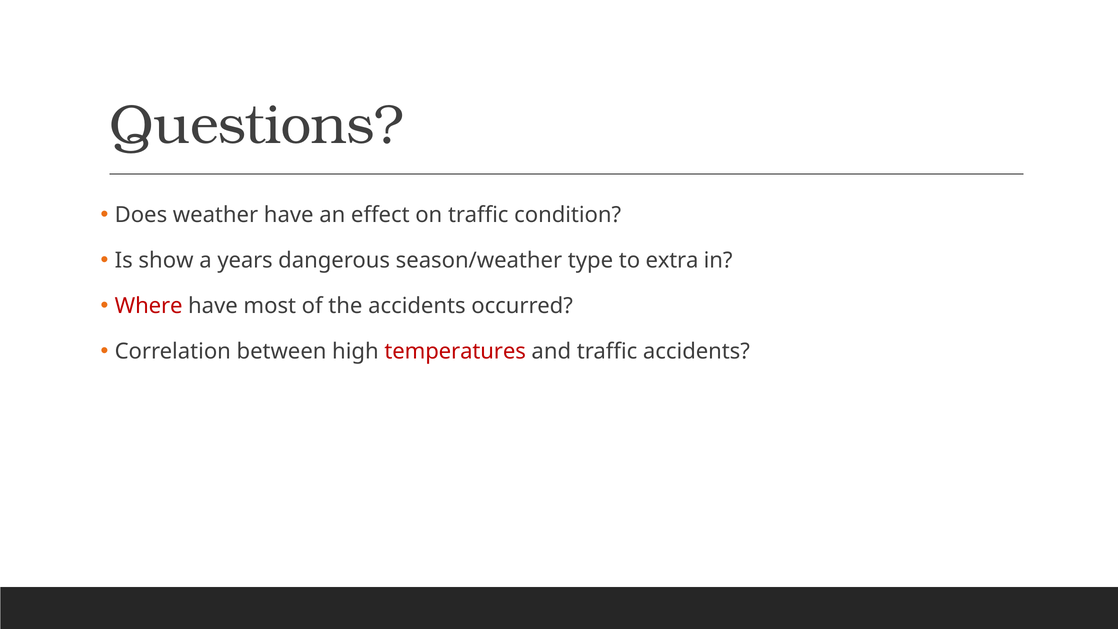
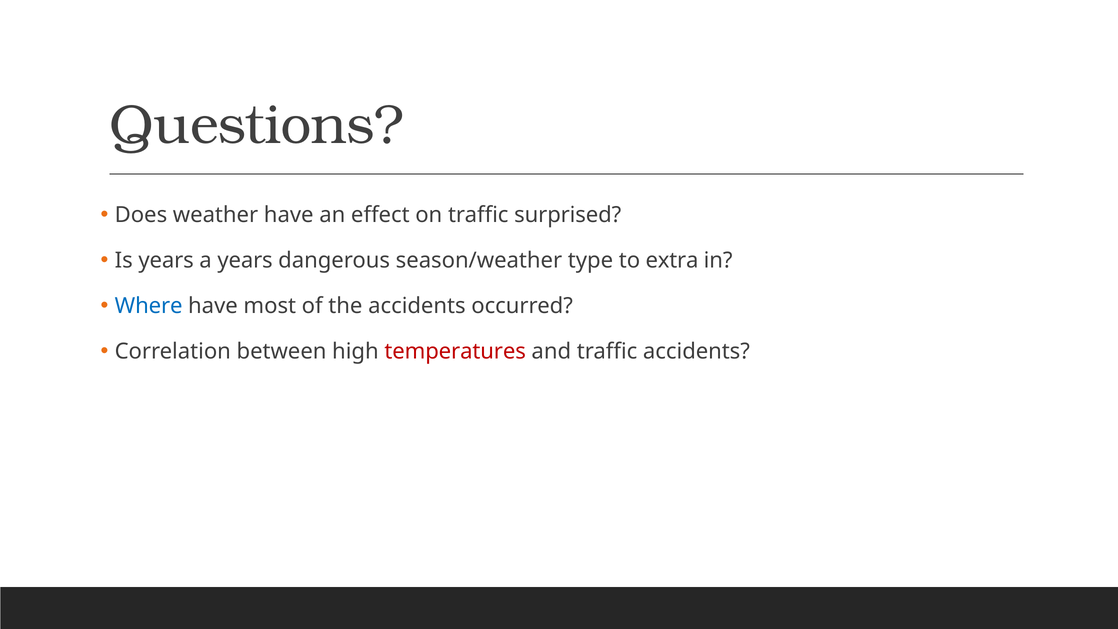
condition: condition -> surprised (568, 215)
Is show: show -> years (166, 260)
Where colour: red -> blue (149, 306)
